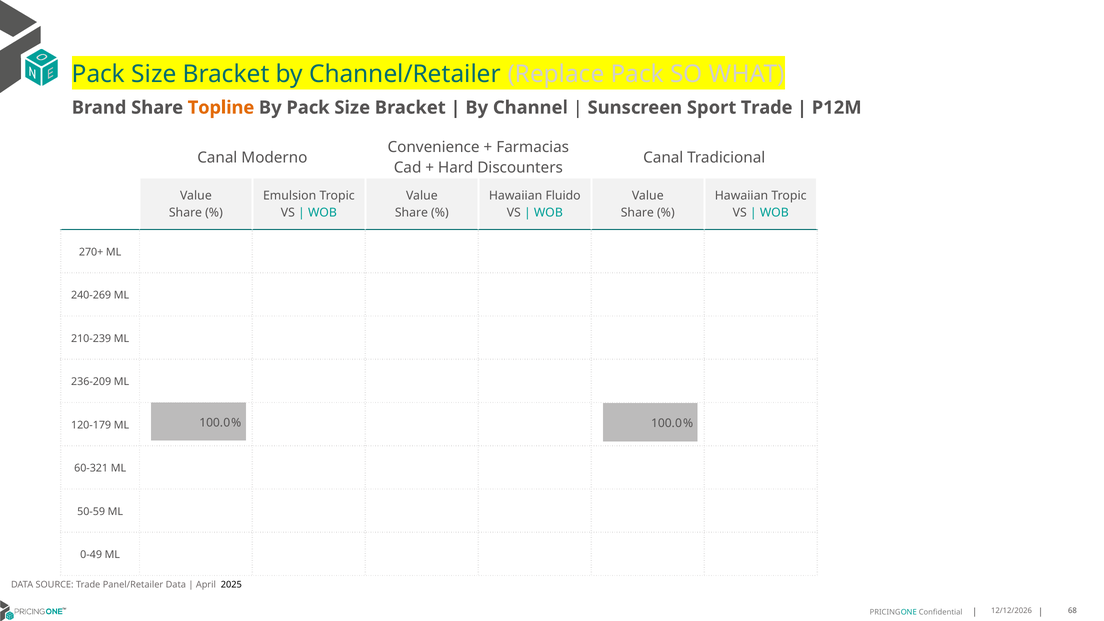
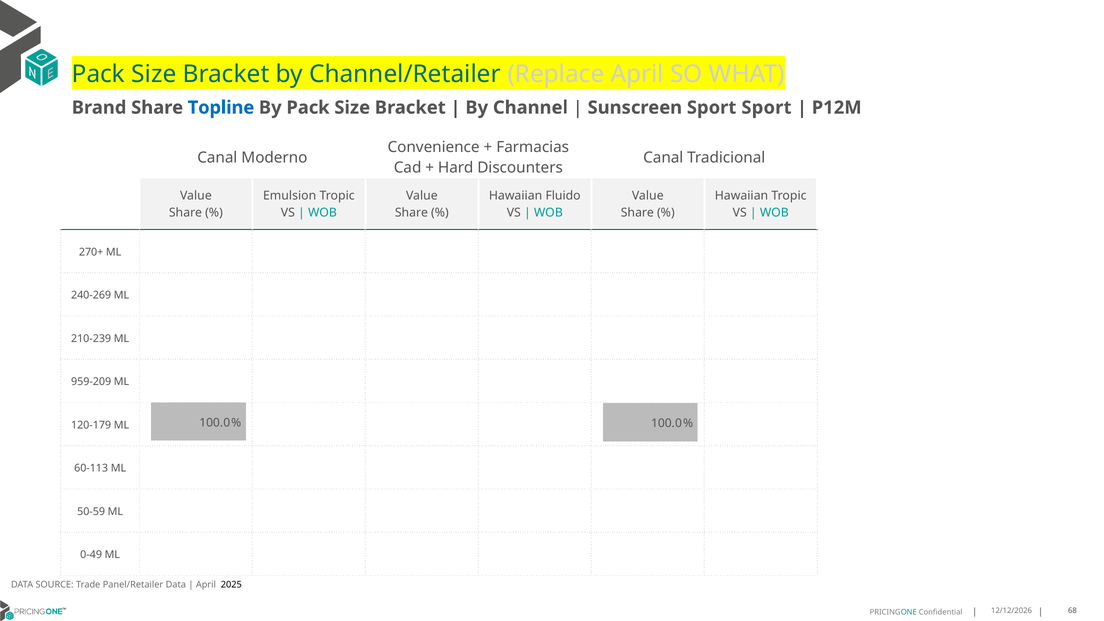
Replace Pack: Pack -> April (637, 74)
Topline colour: orange -> blue (221, 108)
Sport Trade: Trade -> Sport (766, 108)
236-209: 236-209 -> 959-209 (91, 382)
60-321: 60-321 -> 60-113 (91, 468)
